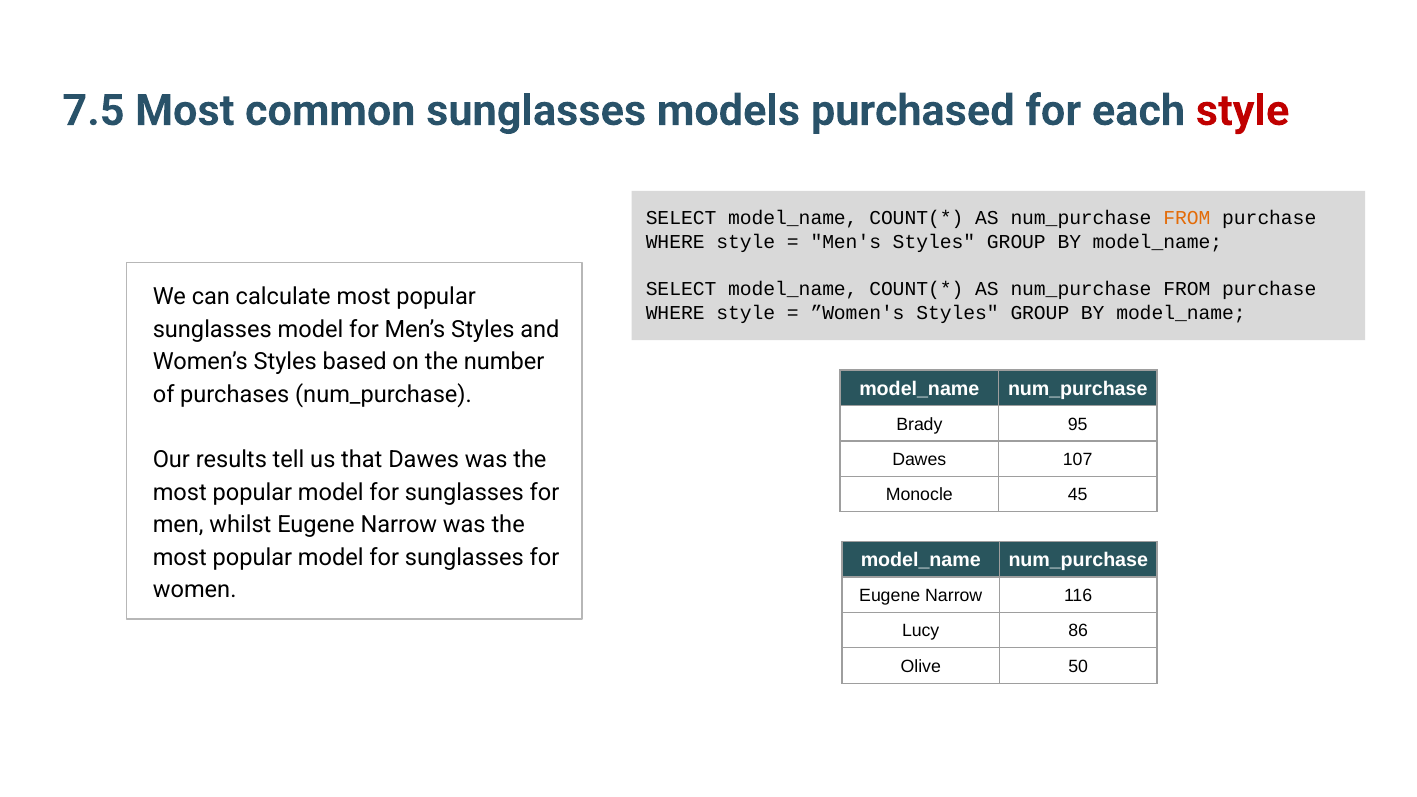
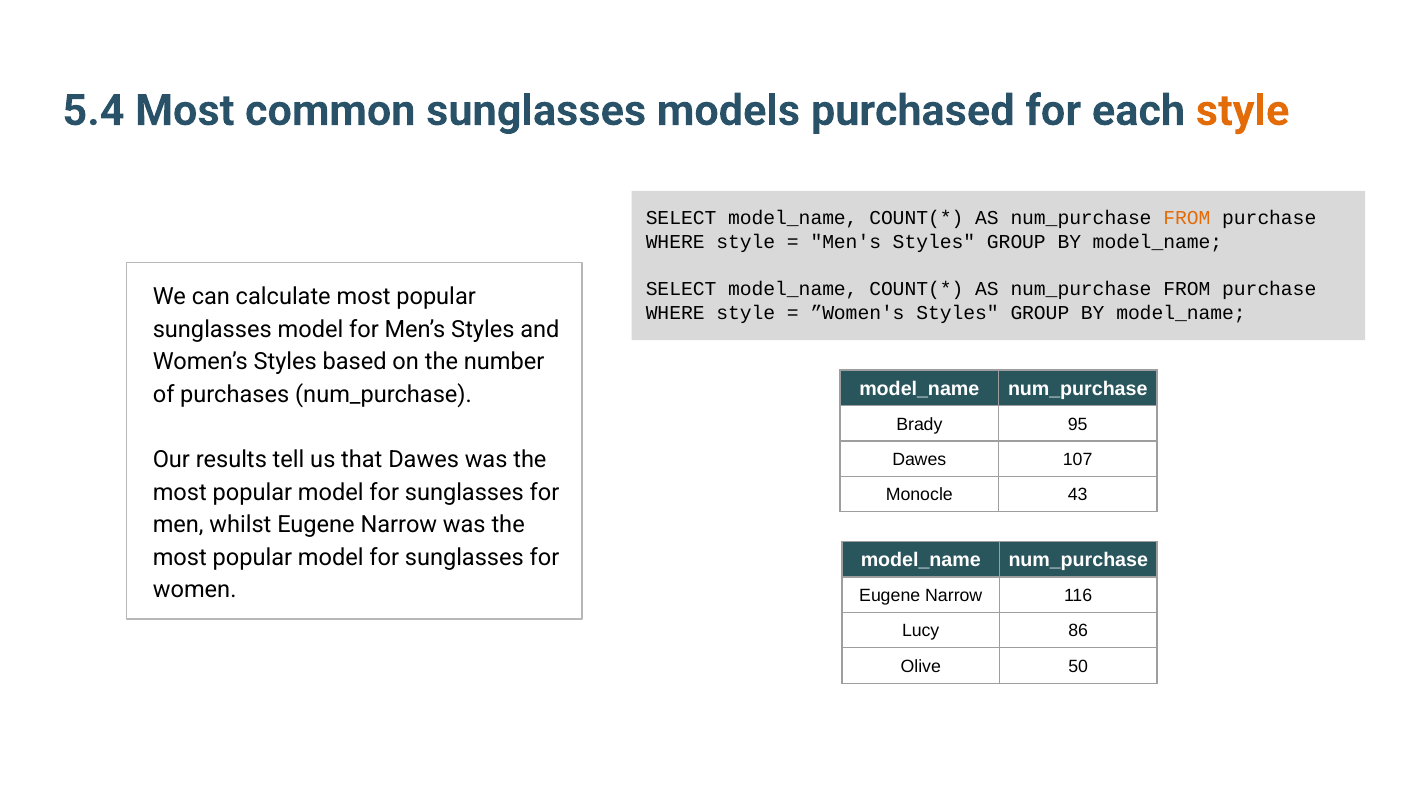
7.5: 7.5 -> 5.4 (94, 111)
style colour: red -> orange (1243, 111)
45: 45 -> 43 (1078, 495)
